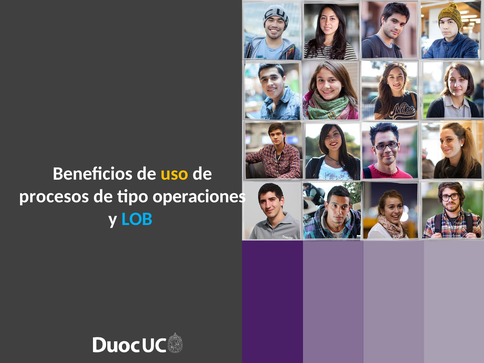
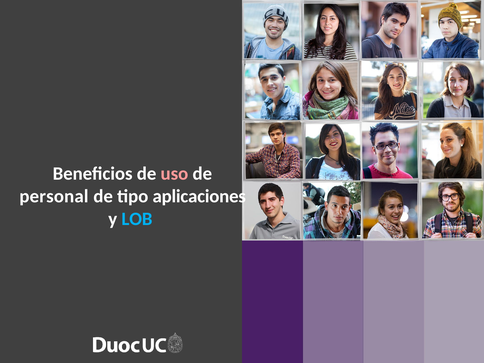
uso colour: yellow -> pink (174, 174)
procesos: procesos -> personal (54, 196)
operaciones: operaciones -> aplicaciones (199, 196)
